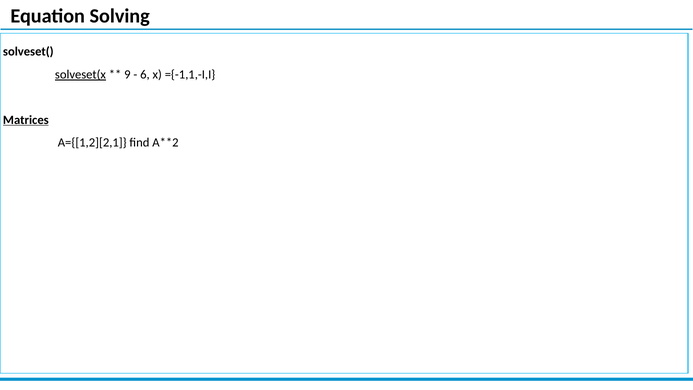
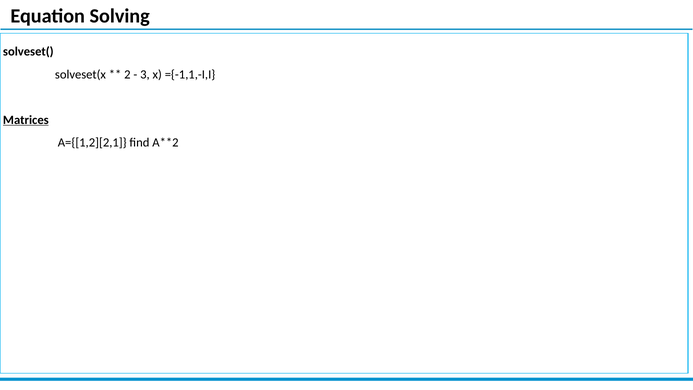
solveset(x underline: present -> none (80, 74)
9: 9 -> 2 (127, 74)
6: 6 -> 3 (145, 74)
